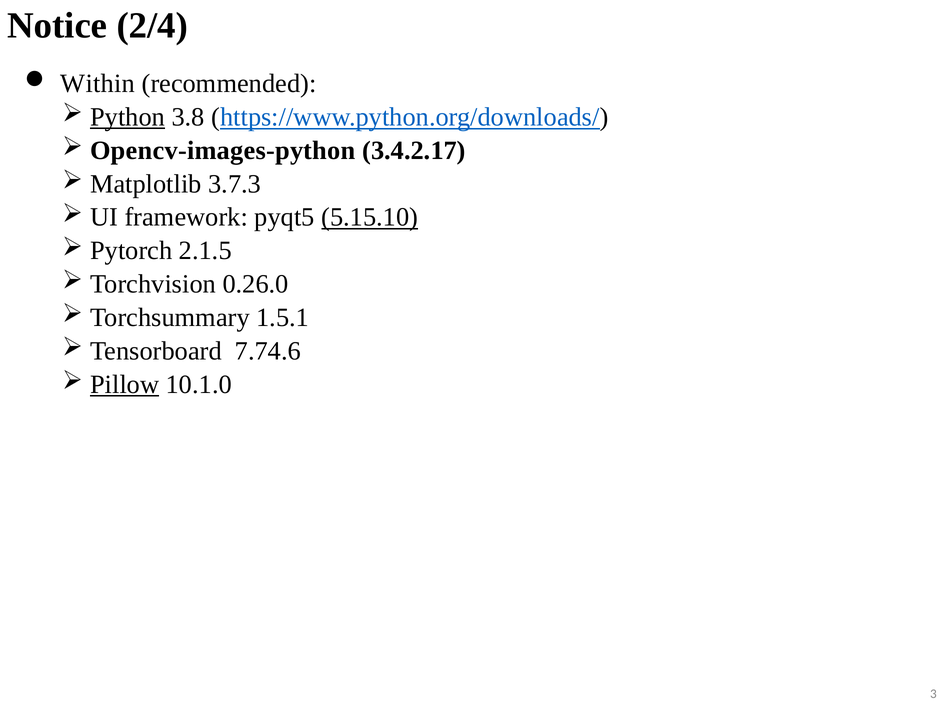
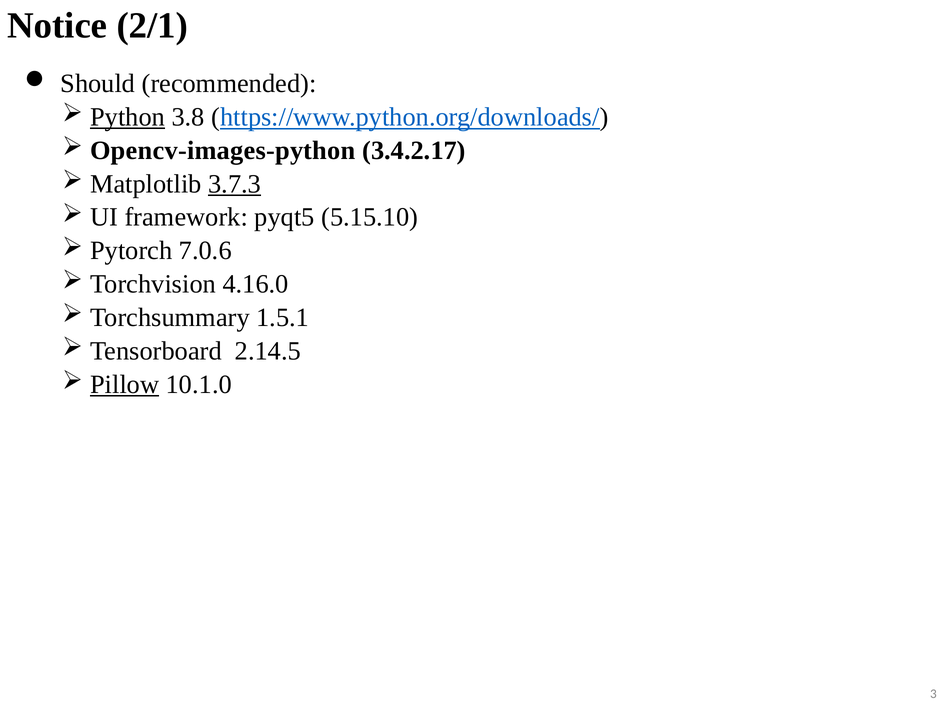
2/4: 2/4 -> 2/1 (152, 26)
Within: Within -> Should (98, 84)
3.7.3 underline: none -> present (235, 184)
5.15.10 underline: present -> none (370, 217)
2.1.5: 2.1.5 -> 7.0.6 (205, 251)
0.26.0: 0.26.0 -> 4.16.0 (256, 284)
7.74.6: 7.74.6 -> 2.14.5 (268, 351)
